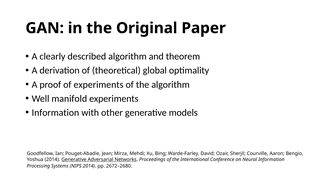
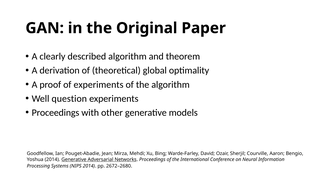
manifold: manifold -> question (69, 98)
Information: Information -> Proceedings (55, 112)
